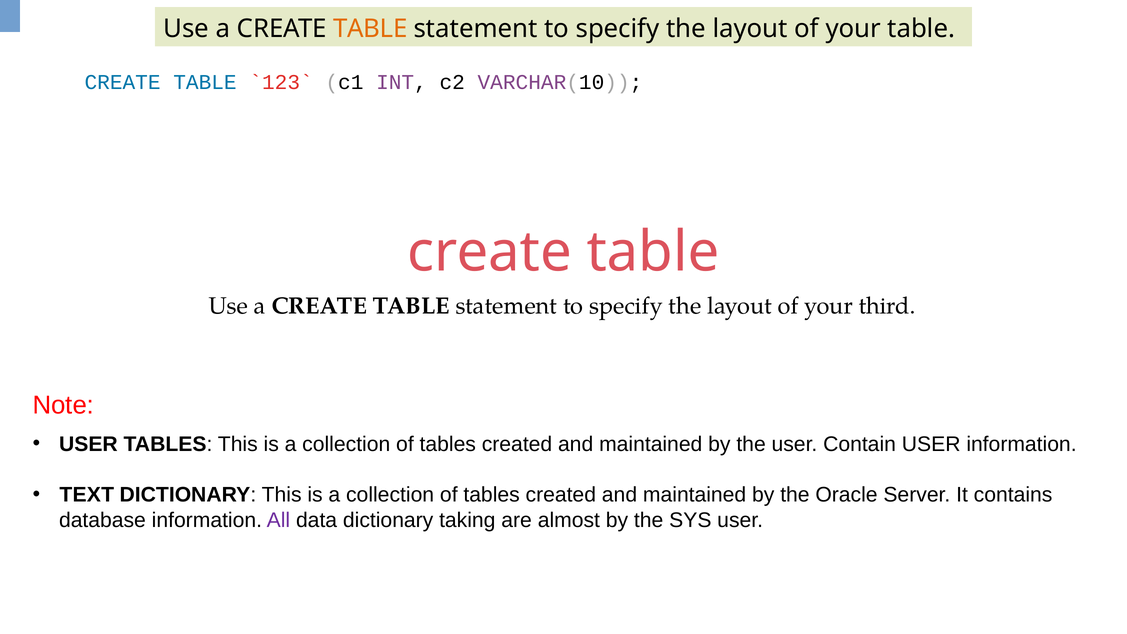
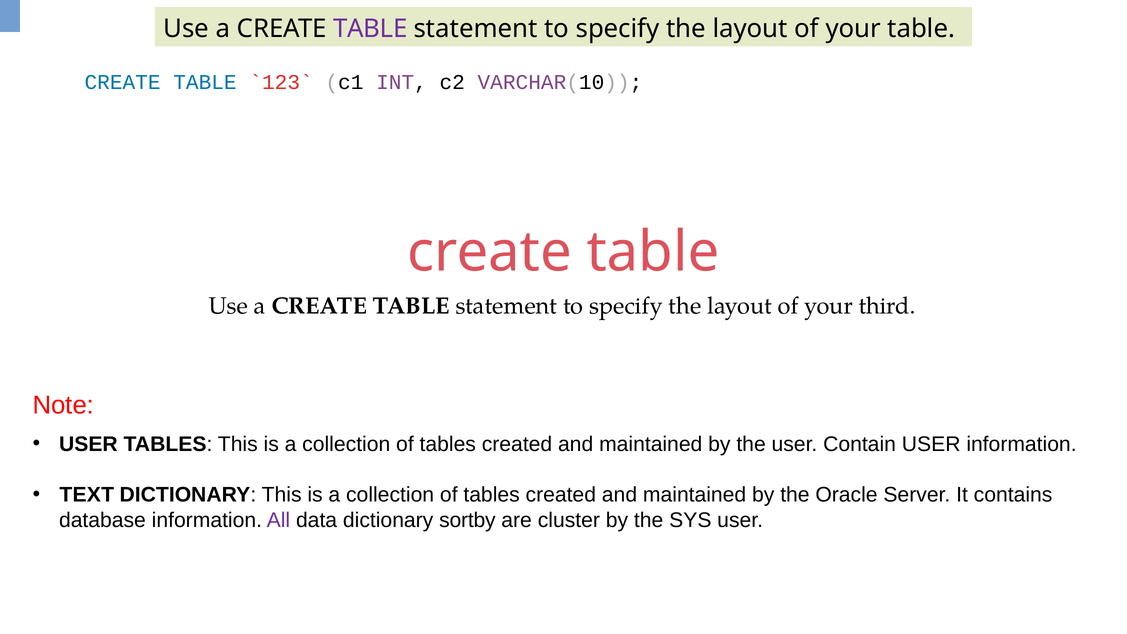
TABLE colour: orange -> purple (370, 29)
taking: taking -> sortby (467, 520)
almost: almost -> cluster (569, 520)
